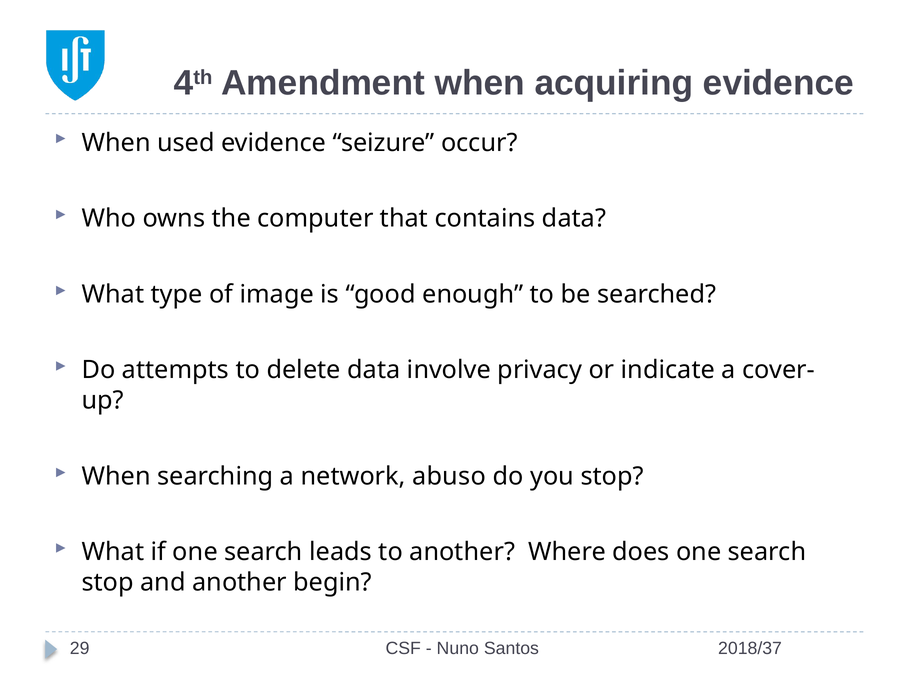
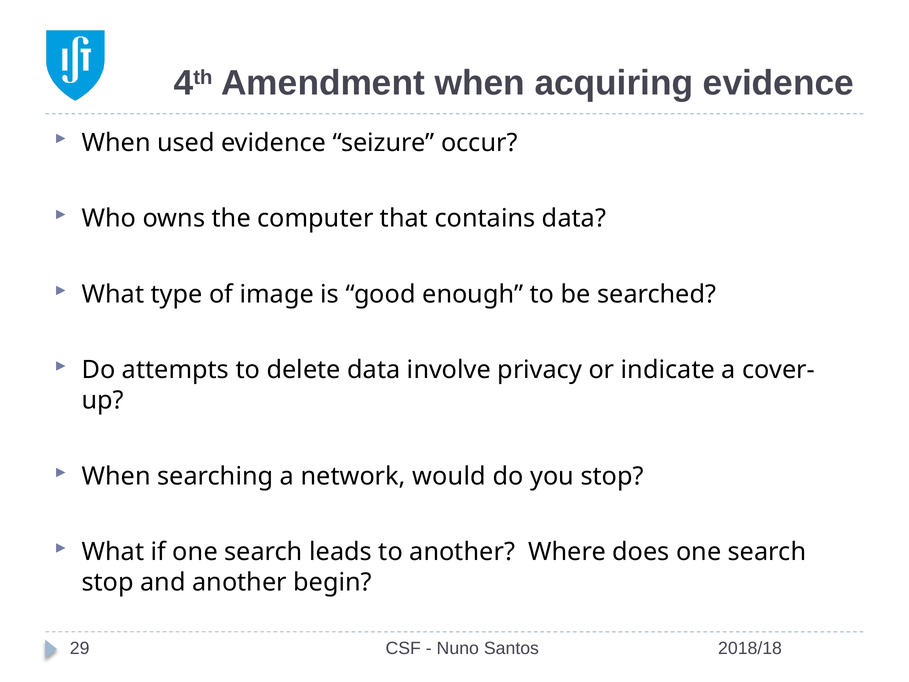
abuso: abuso -> would (449, 476)
2018/37: 2018/37 -> 2018/18 (750, 648)
